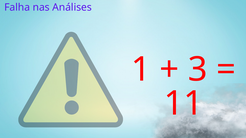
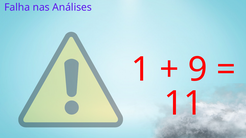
3: 3 -> 9 (198, 70)
